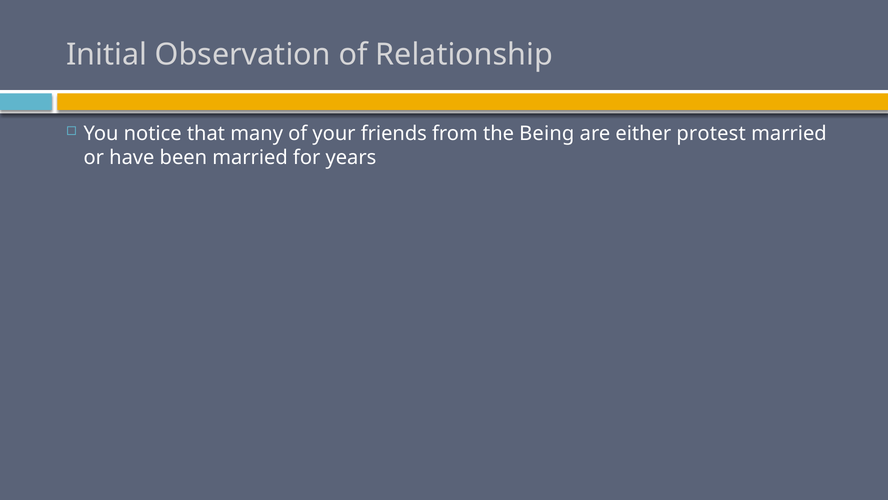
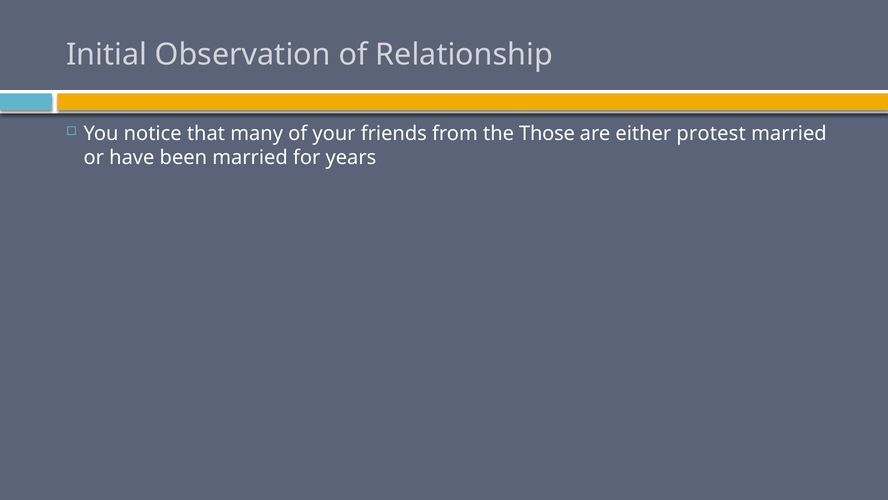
Being: Being -> Those (547, 133)
